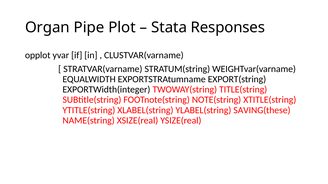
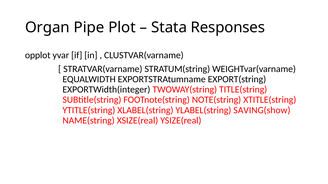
SAVING(these: SAVING(these -> SAVING(show (262, 110)
